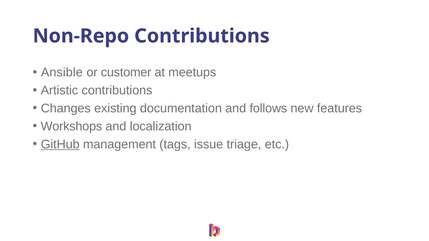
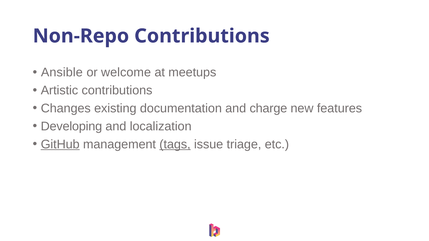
customer: customer -> welcome (126, 73)
follows: follows -> charge (268, 109)
Workshops: Workshops -> Developing (71, 126)
tags underline: none -> present (175, 144)
